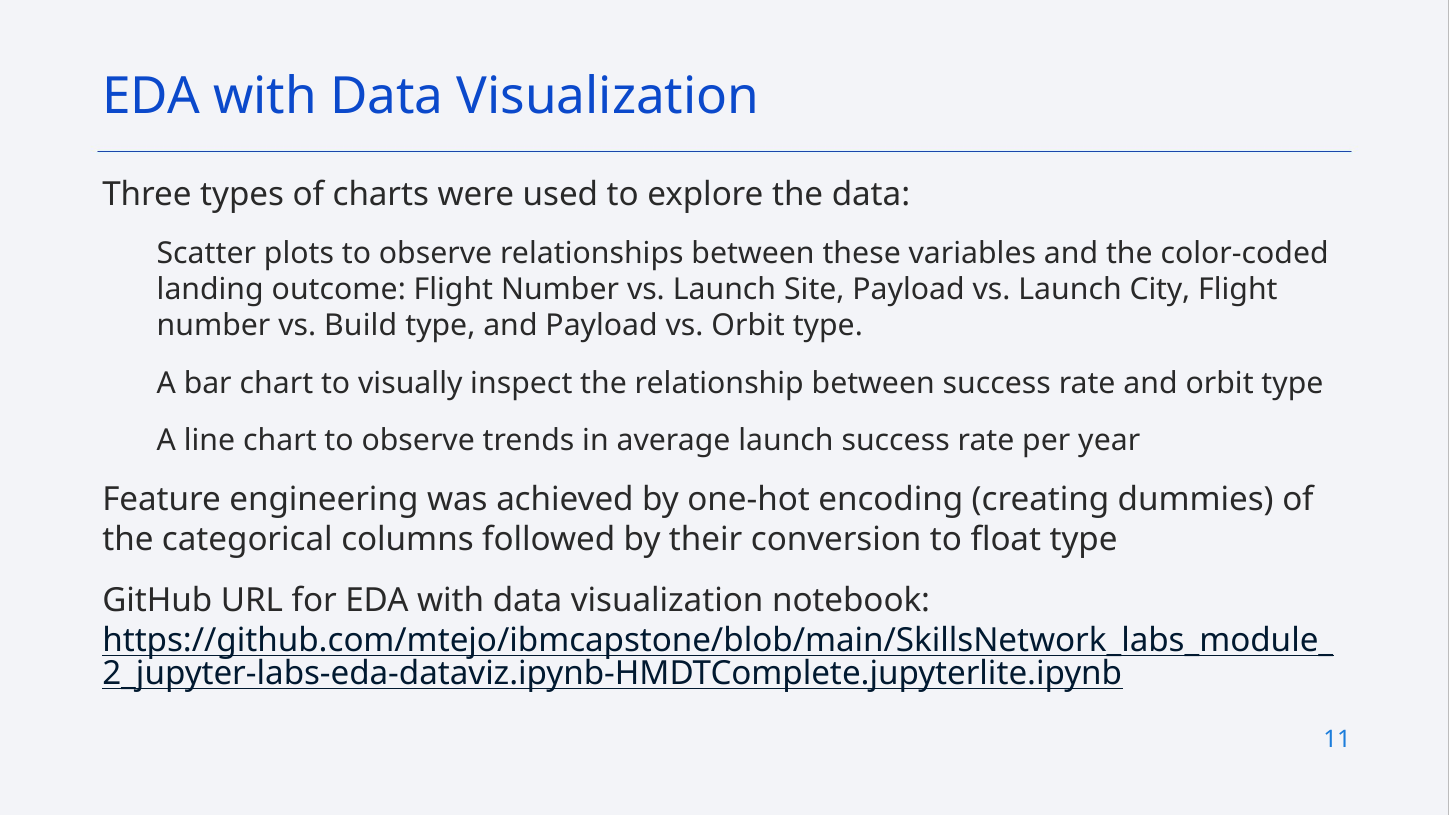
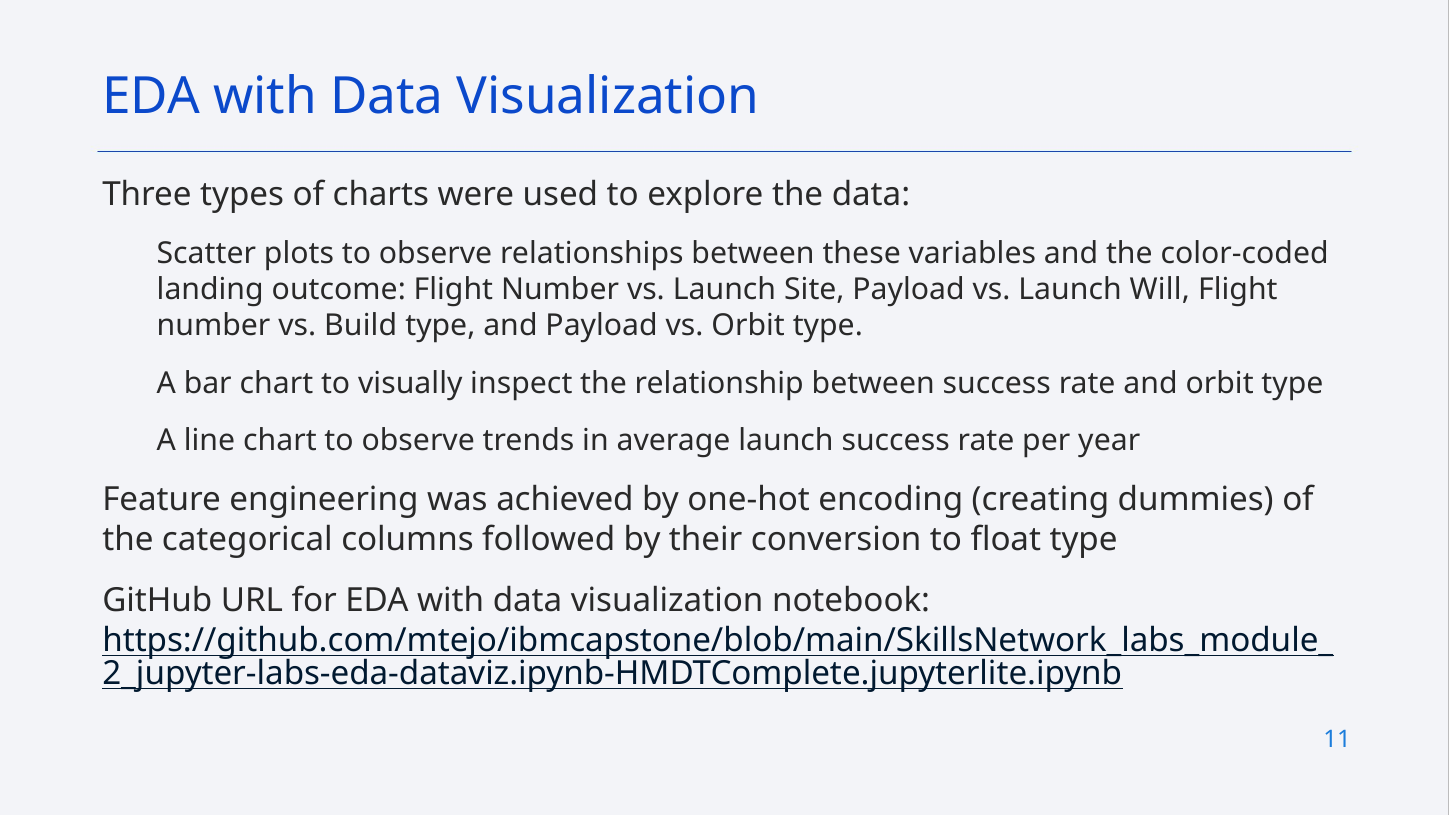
City: City -> Will (1160, 289)
